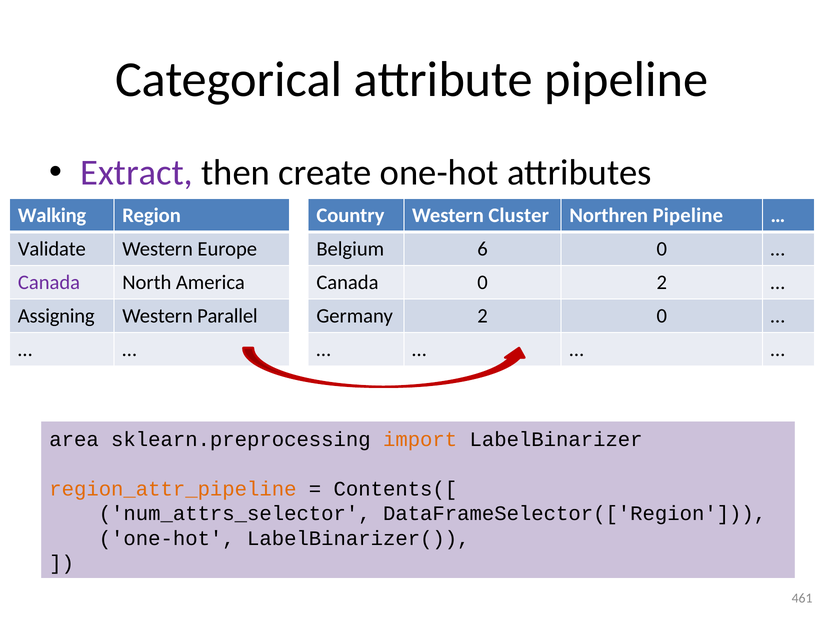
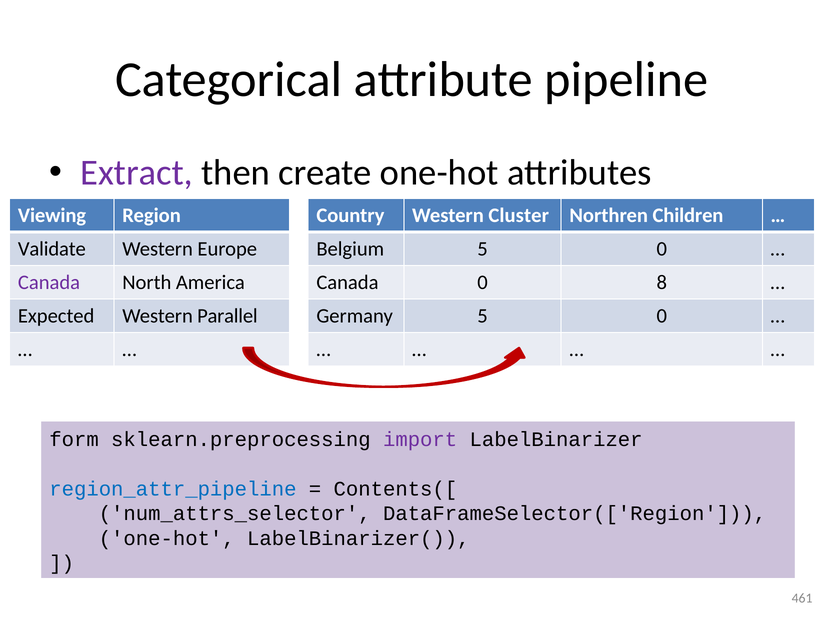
Walking: Walking -> Viewing (52, 216)
Northren Pipeline: Pipeline -> Children (688, 216)
Belgium 6: 6 -> 5 (483, 249)
0 2: 2 -> 8 (662, 282)
Assigning: Assigning -> Expected (56, 316)
Germany 2: 2 -> 5 (483, 316)
area: area -> form (74, 439)
import colour: orange -> purple (420, 439)
region_attr_pipeline colour: orange -> blue (173, 489)
